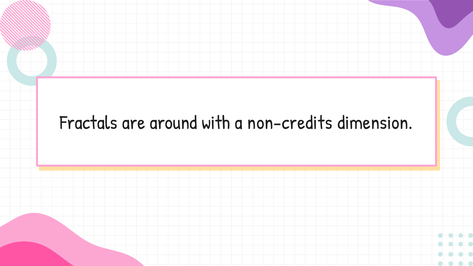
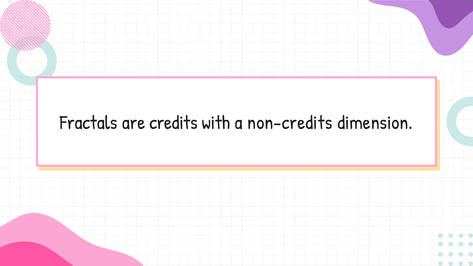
around: around -> credits (174, 123)
